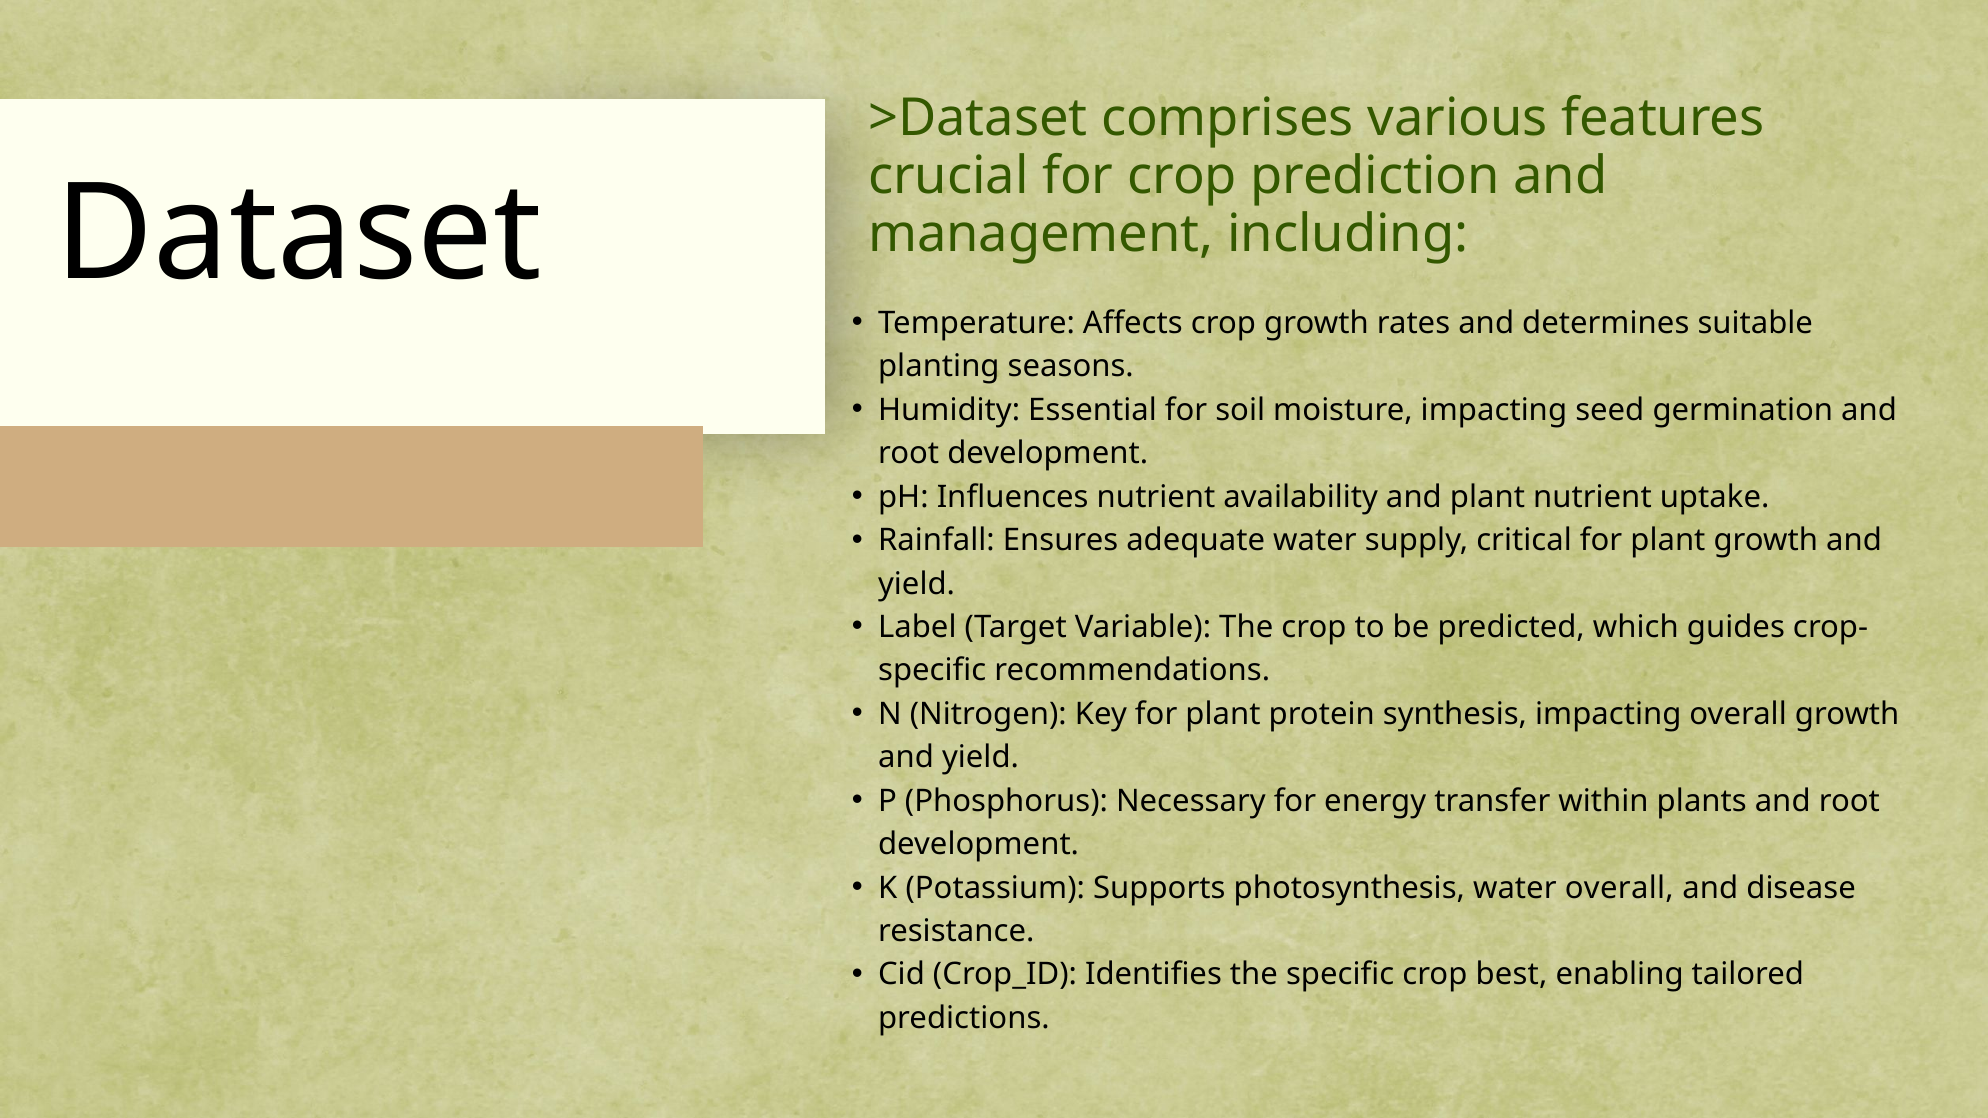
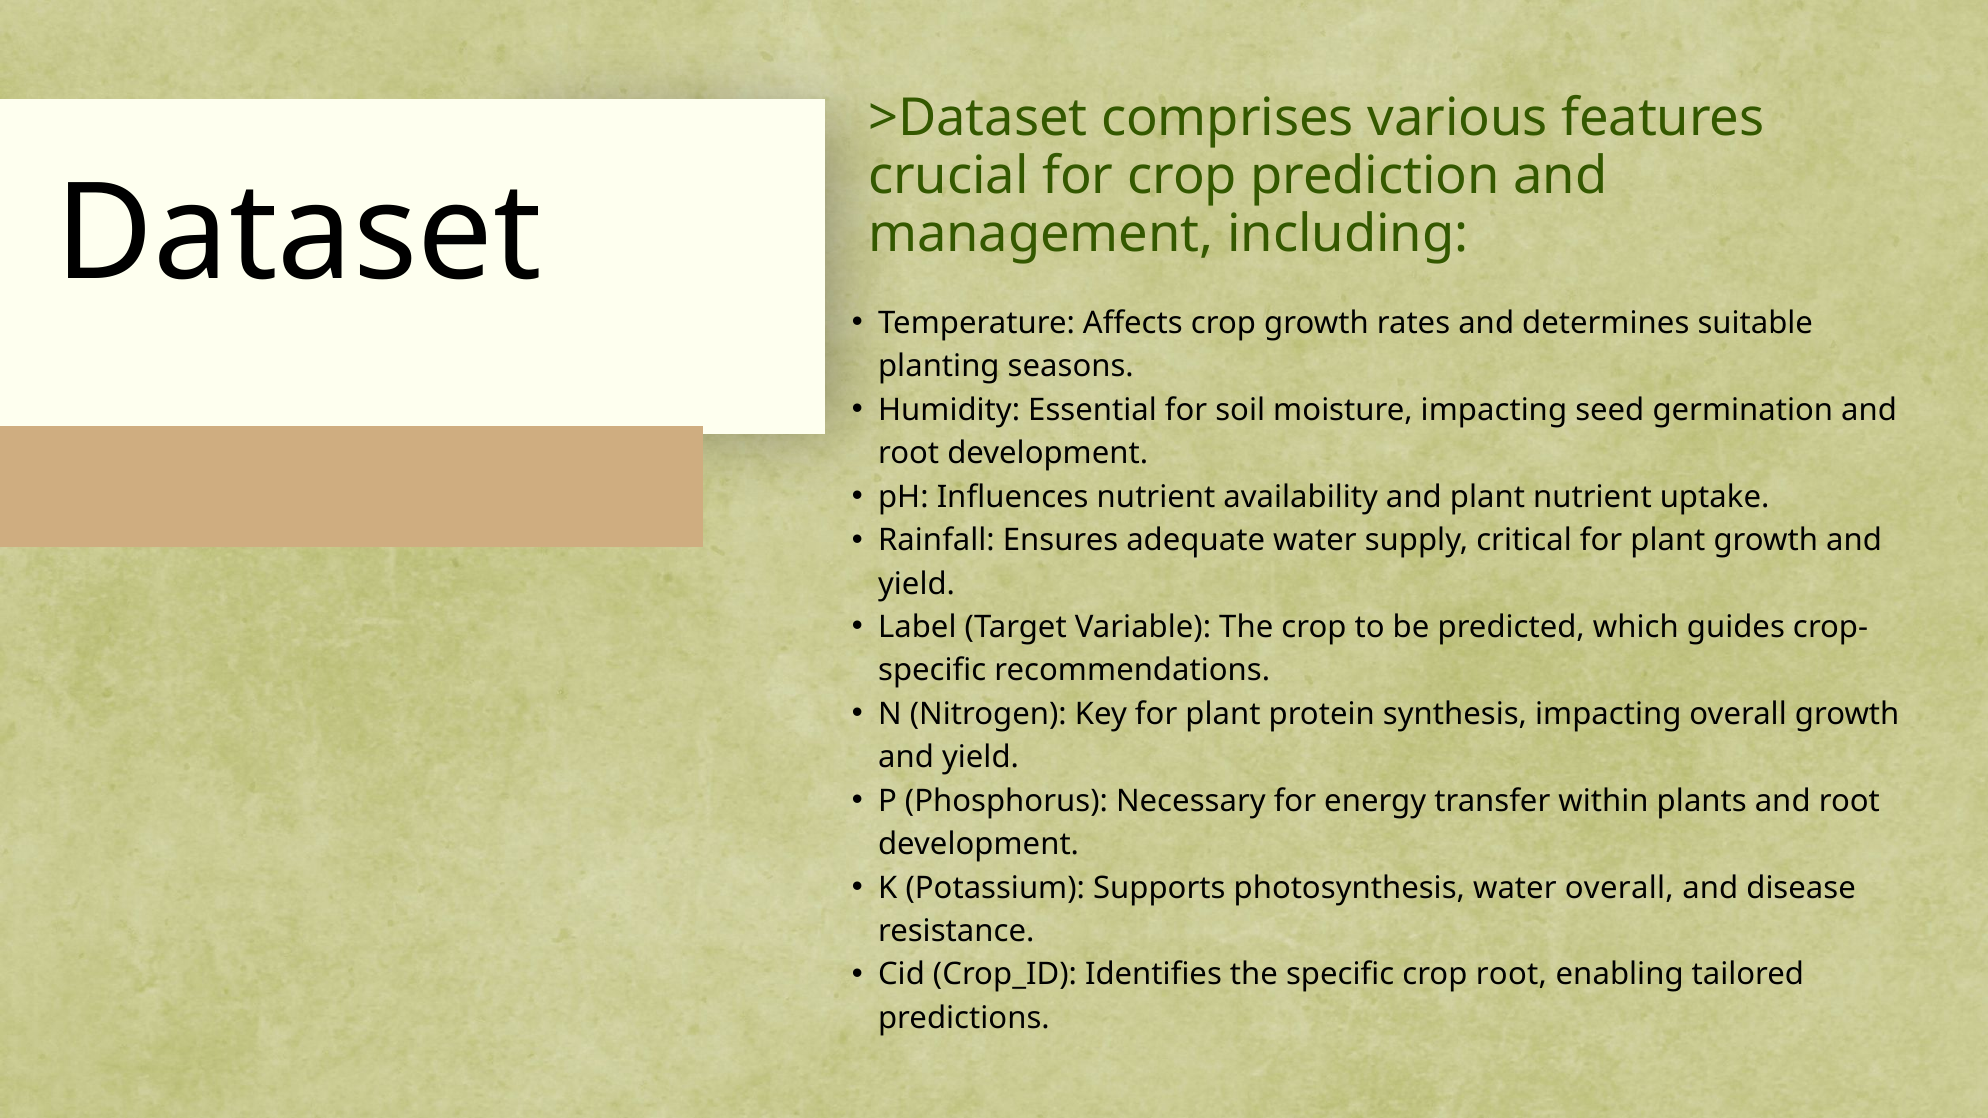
crop best: best -> root (1511, 975)
